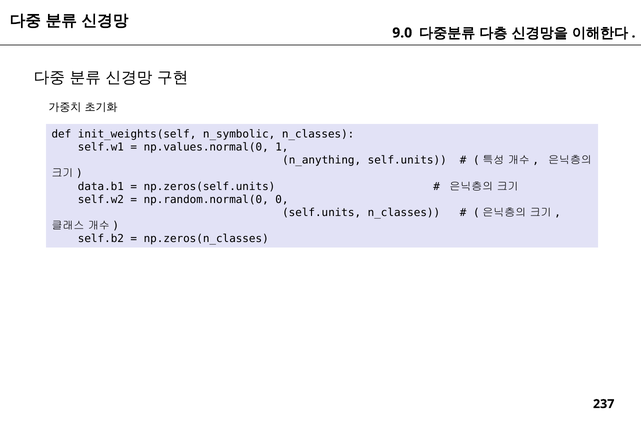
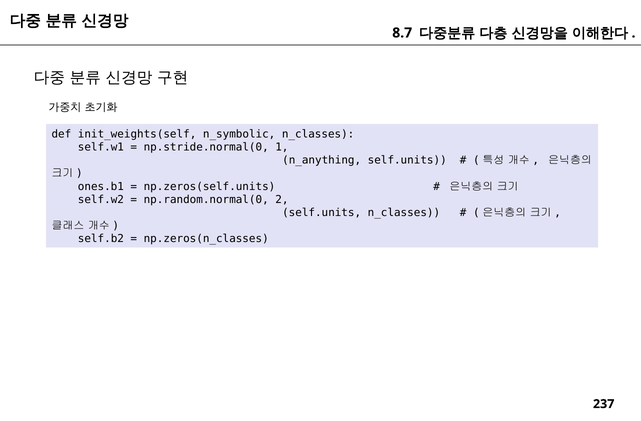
9.0: 9.0 -> 8.7 (402, 33)
np.values.normal(0: np.values.normal(0 -> np.stride.normal(0 (206, 147)
data.b1: data.b1 -> ones.b1 (101, 186)
0: 0 -> 2 (282, 200)
